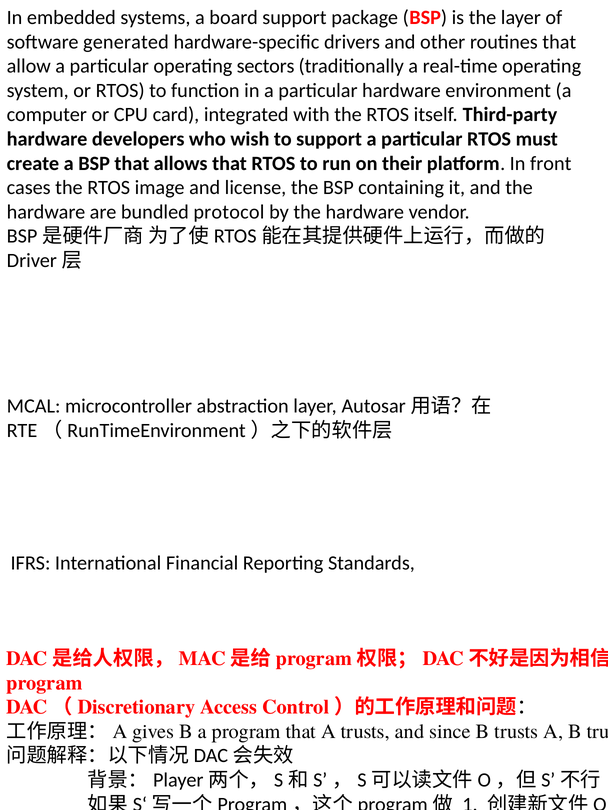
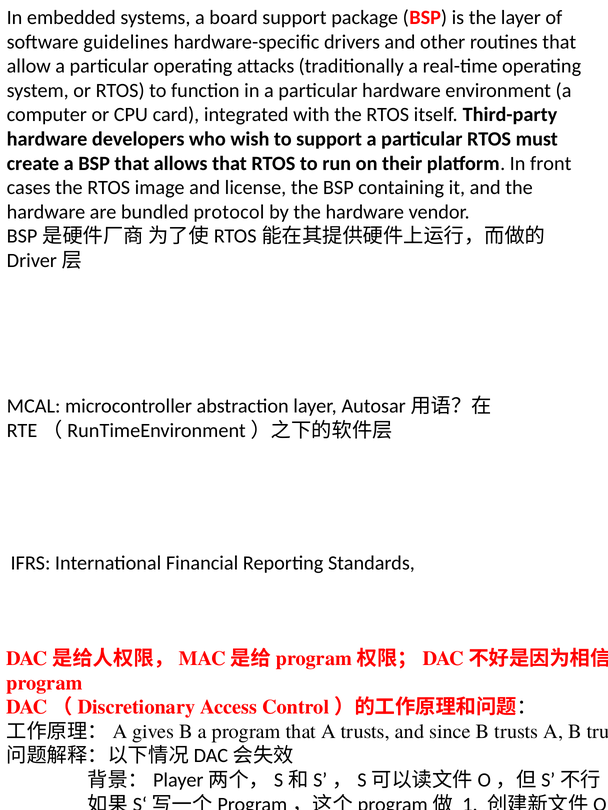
generated: generated -> guidelines (126, 42)
sectors: sectors -> attacks (266, 66)
